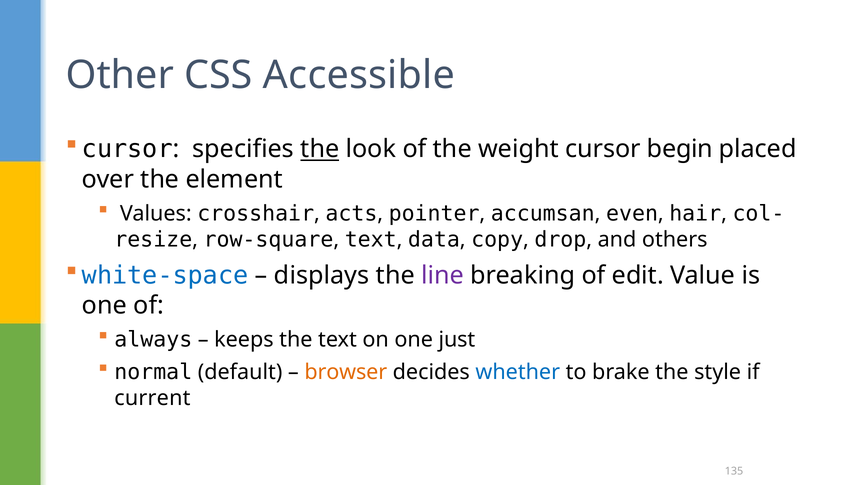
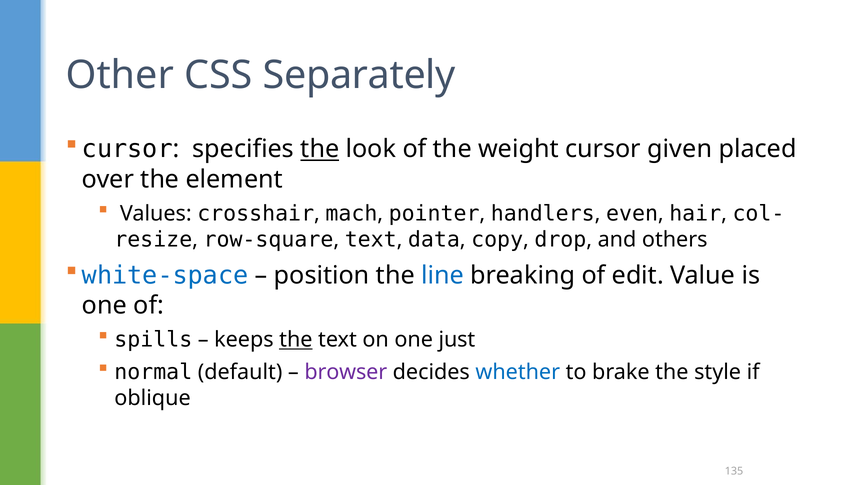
Accessible: Accessible -> Separately (359, 75)
begin: begin -> given (680, 149)
acts: acts -> mach (351, 214)
accumsan: accumsan -> handlers (543, 214)
displays: displays -> position (322, 276)
line colour: purple -> blue (443, 276)
always: always -> spills (153, 340)
the underline: none -> present (296, 340)
browser colour: orange -> purple (346, 372)
current: current -> oblique (153, 398)
